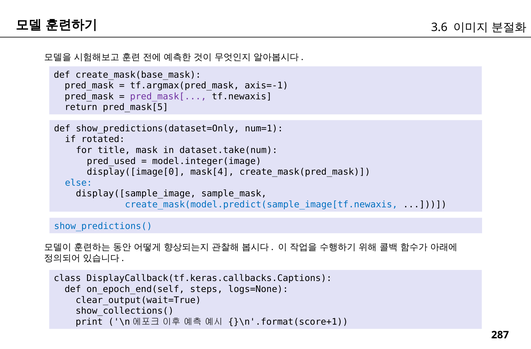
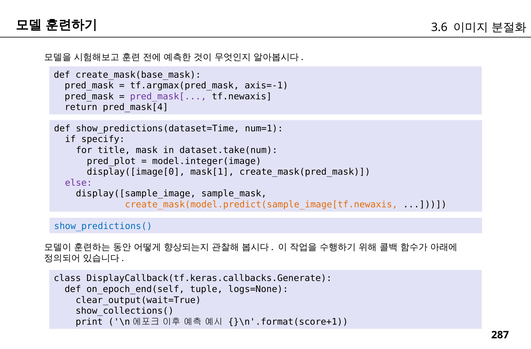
pred_mask[5: pred_mask[5 -> pred_mask[4 (136, 107)
show_predictions(dataset=Only: show_predictions(dataset=Only -> show_predictions(dataset=Time (158, 128)
rotated: rotated -> specify (103, 139)
pred_used: pred_used -> pred_plot (111, 161)
mask[4: mask[4 -> mask[1 (212, 172)
else colour: blue -> purple (79, 183)
create_mask(model.predict(sample_image[tf.newaxis colour: blue -> orange (261, 204)
DisplayCallback(tf.keras.callbacks.Captions: DisplayCallback(tf.keras.callbacks.Captions -> DisplayCallback(tf.keras.callbacks.Generate (209, 278)
steps: steps -> tuple (206, 289)
